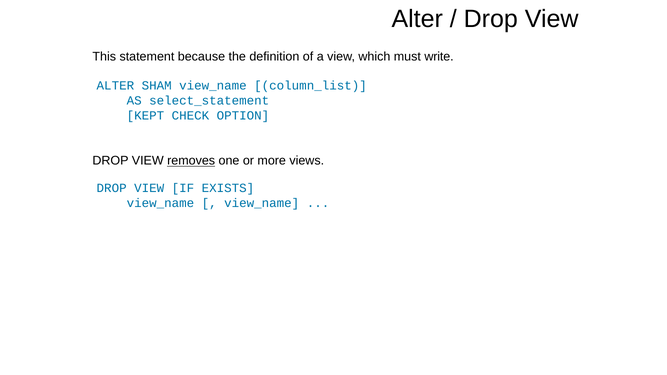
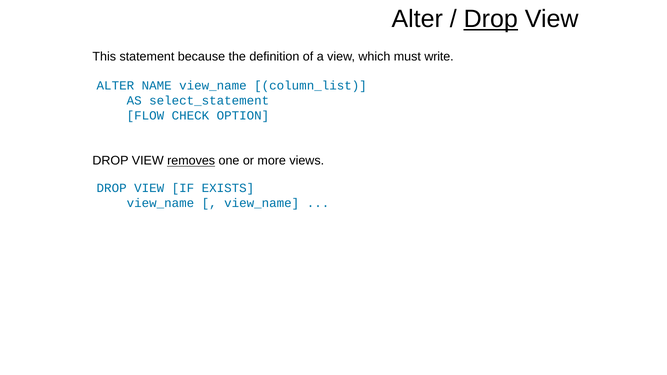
Drop underline: none -> present (491, 19)
SHAM: SHAM -> NAME (157, 86)
KEPT: KEPT -> FLOW (145, 116)
